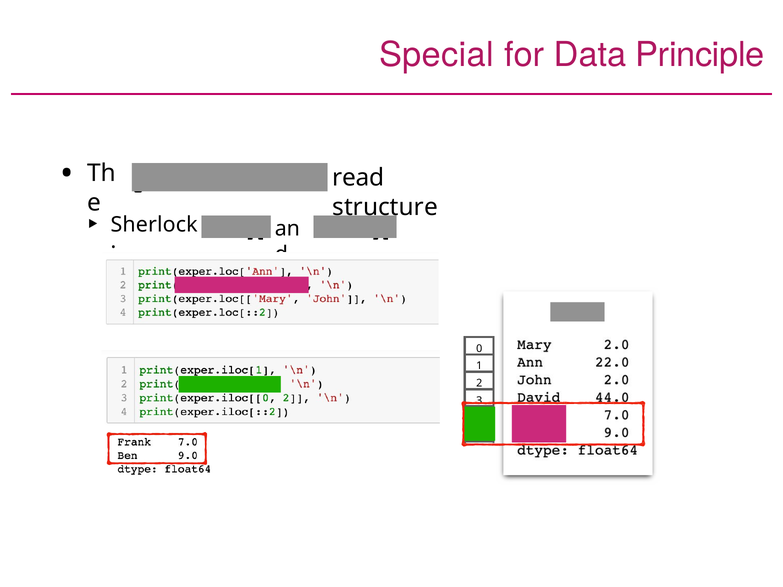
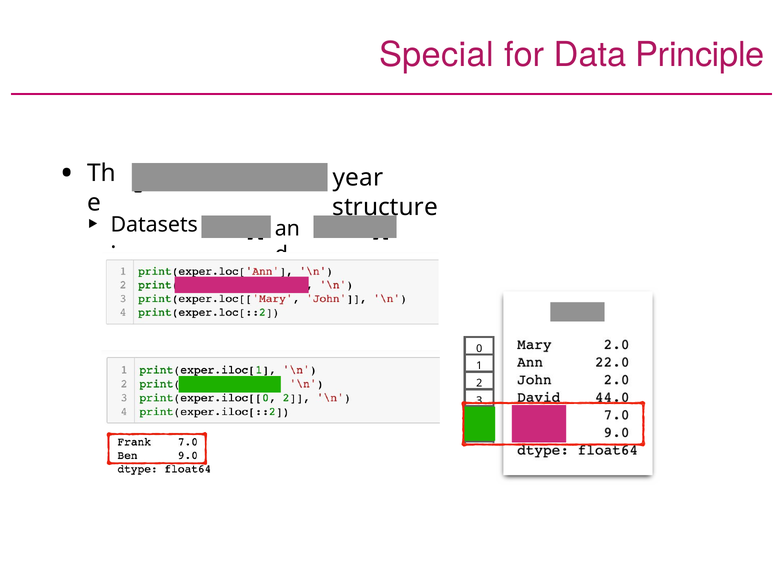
read: read -> year (358, 178)
Sherlock: Sherlock -> Datasets (154, 225)
